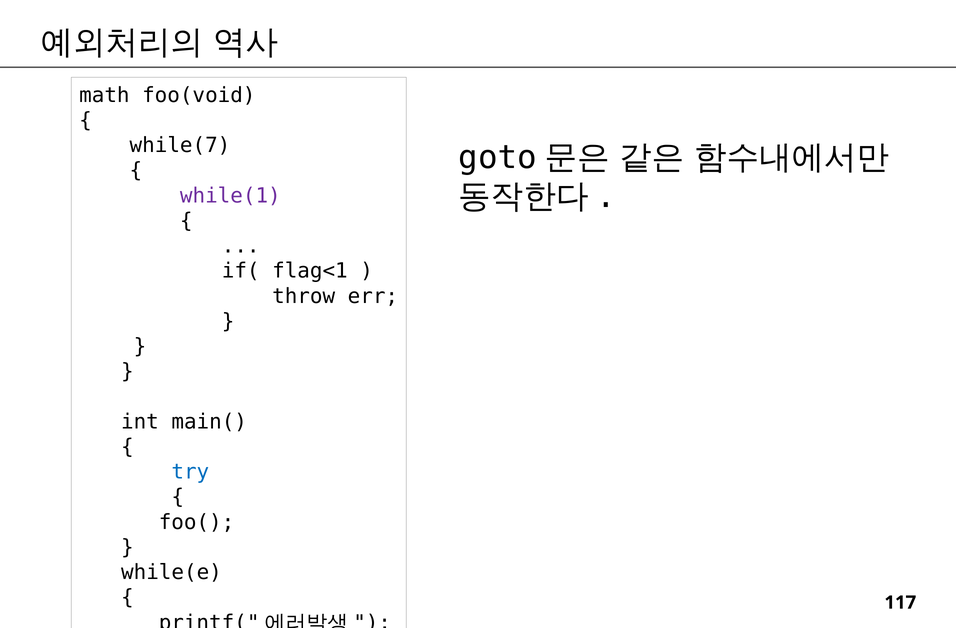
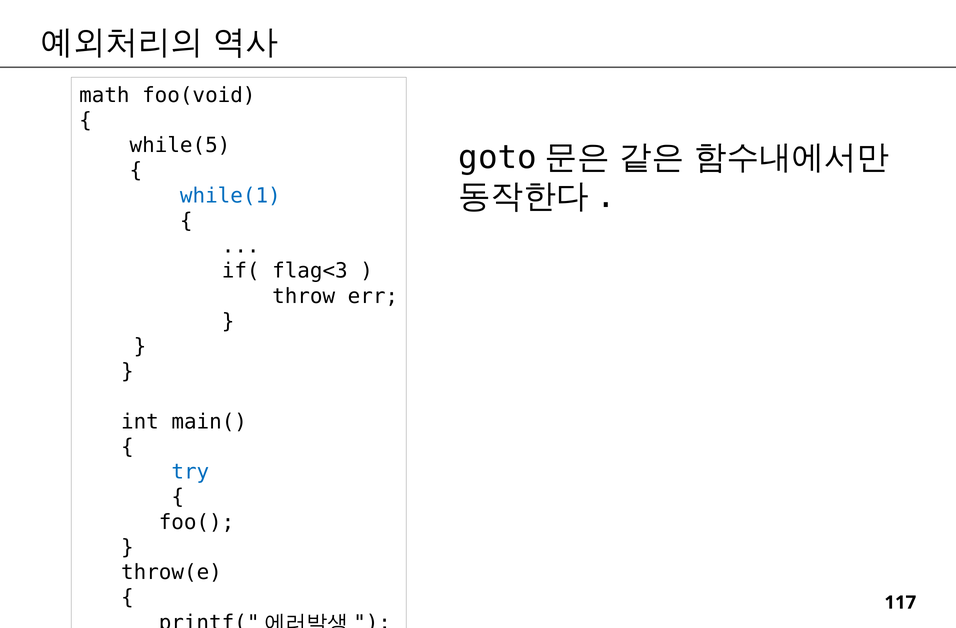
while(7: while(7 -> while(5 (180, 145)
while(1 colour: purple -> blue (230, 196)
flag<1: flag<1 -> flag<3 (310, 271)
while(e: while(e -> throw(e (171, 572)
